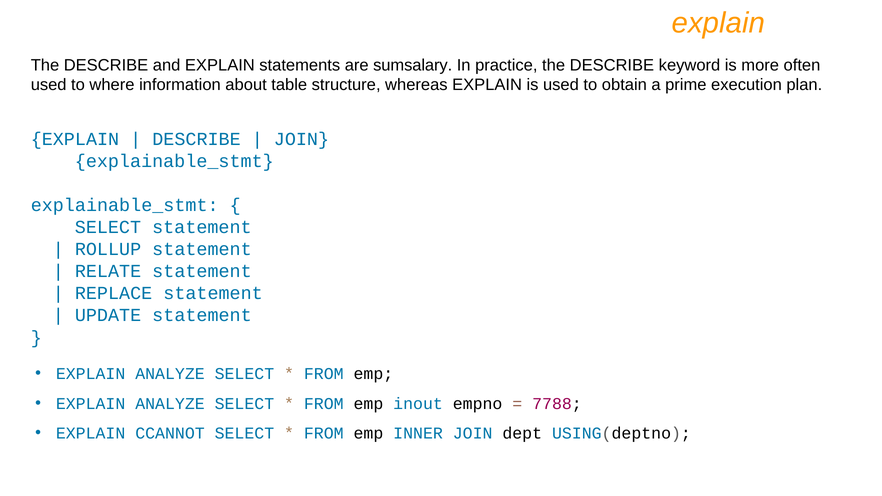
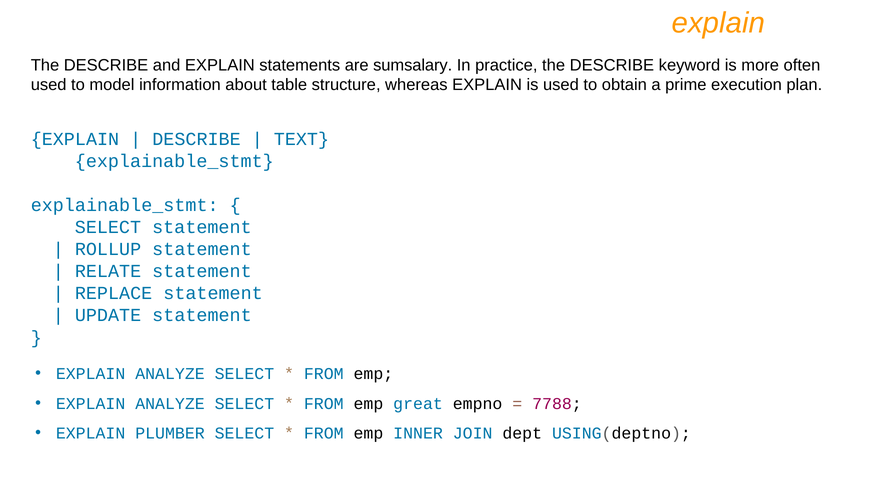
where: where -> model (112, 85)
JOIN: JOIN -> TEXT (301, 139)
inout: inout -> great (418, 404)
CCANNOT: CCANNOT -> PLUMBER (170, 433)
